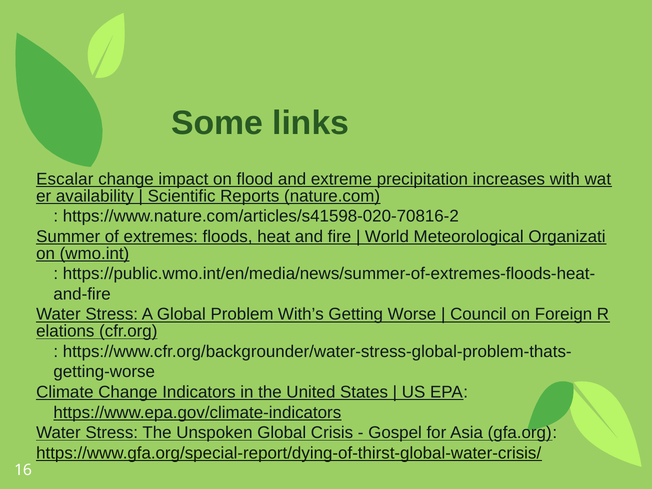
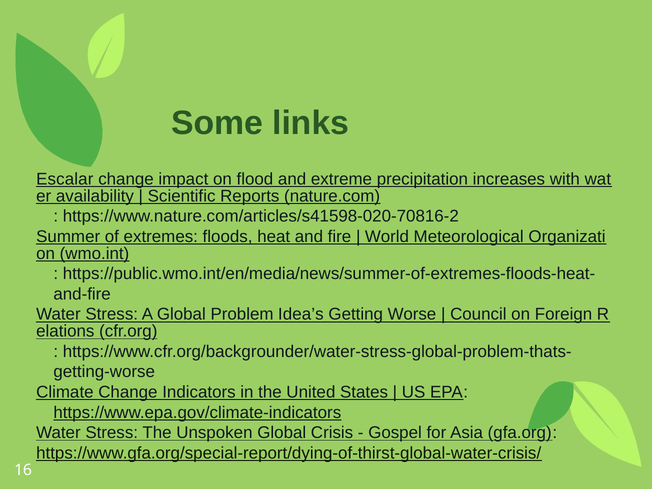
With’s: With’s -> Idea’s (301, 314)
